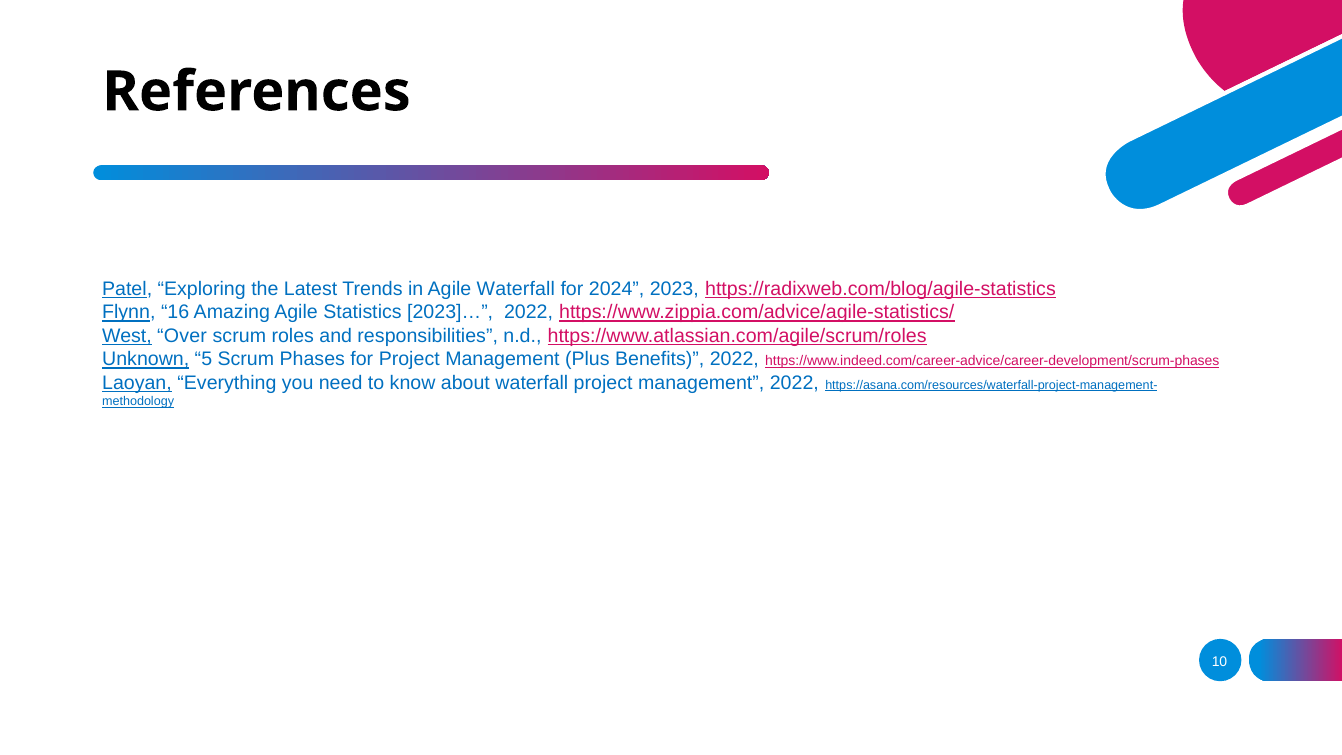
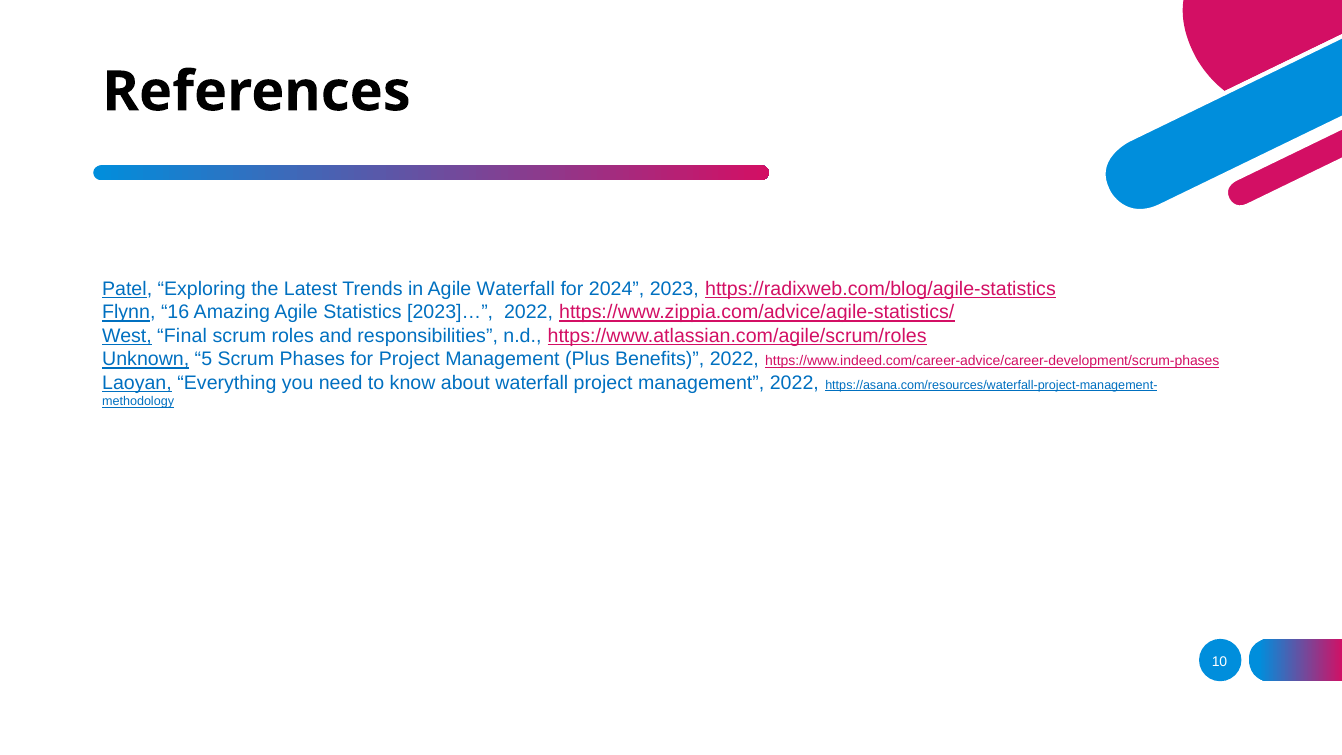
Over: Over -> Final (182, 336)
